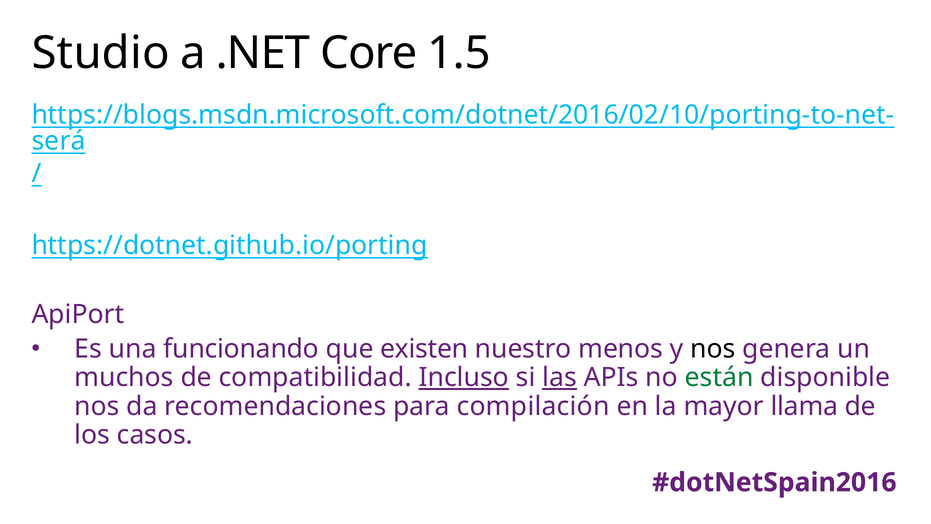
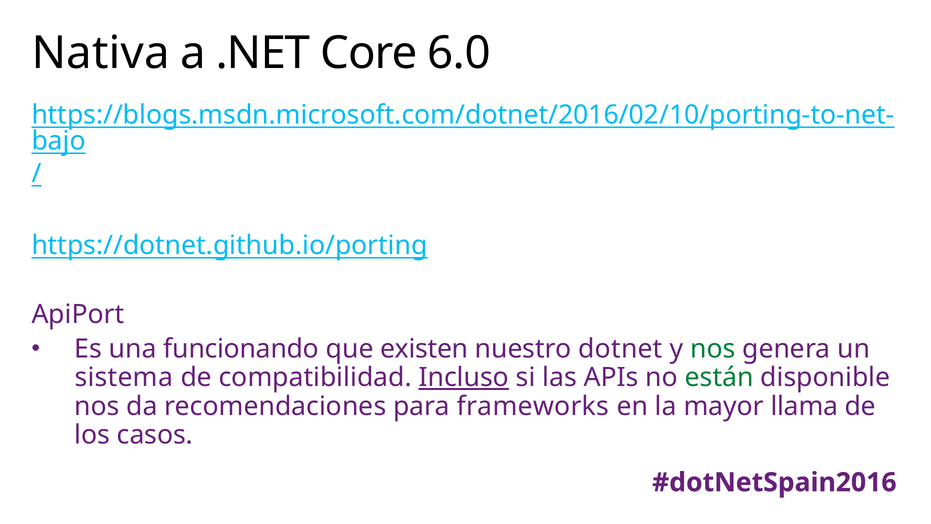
Studio: Studio -> Nativa (101, 53)
1.5: 1.5 -> 6.0 (459, 53)
será: será -> bajo (59, 141)
menos: menos -> dotnet (620, 349)
nos colour: black -> green (713, 349)
muchos: muchos -> sistema (124, 377)
las underline: present -> none (559, 377)
compilación: compilación -> frameworks (533, 406)
